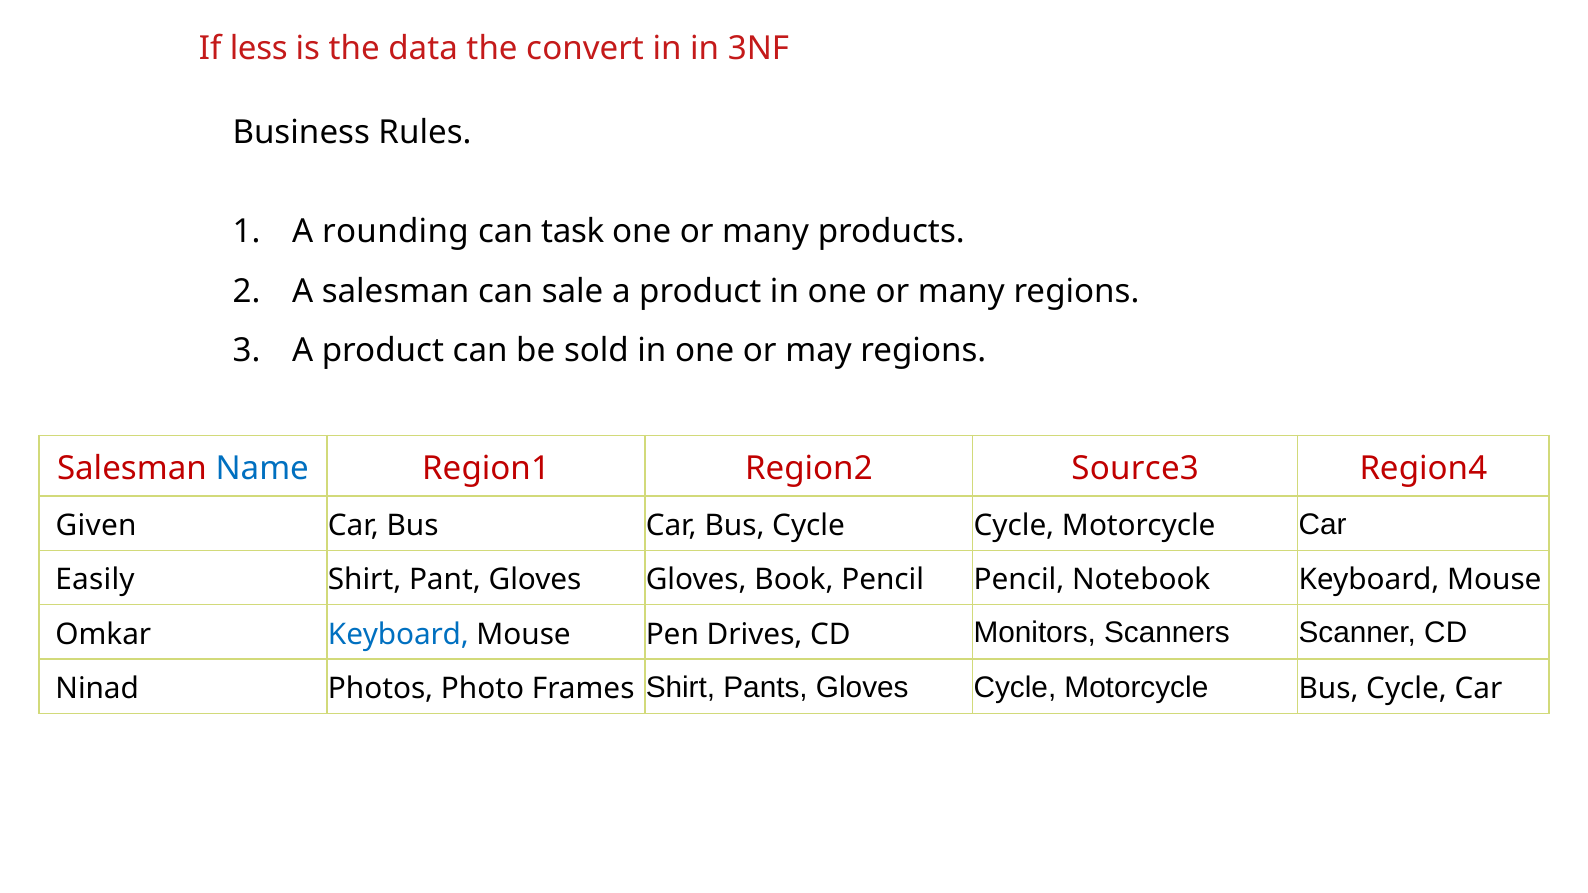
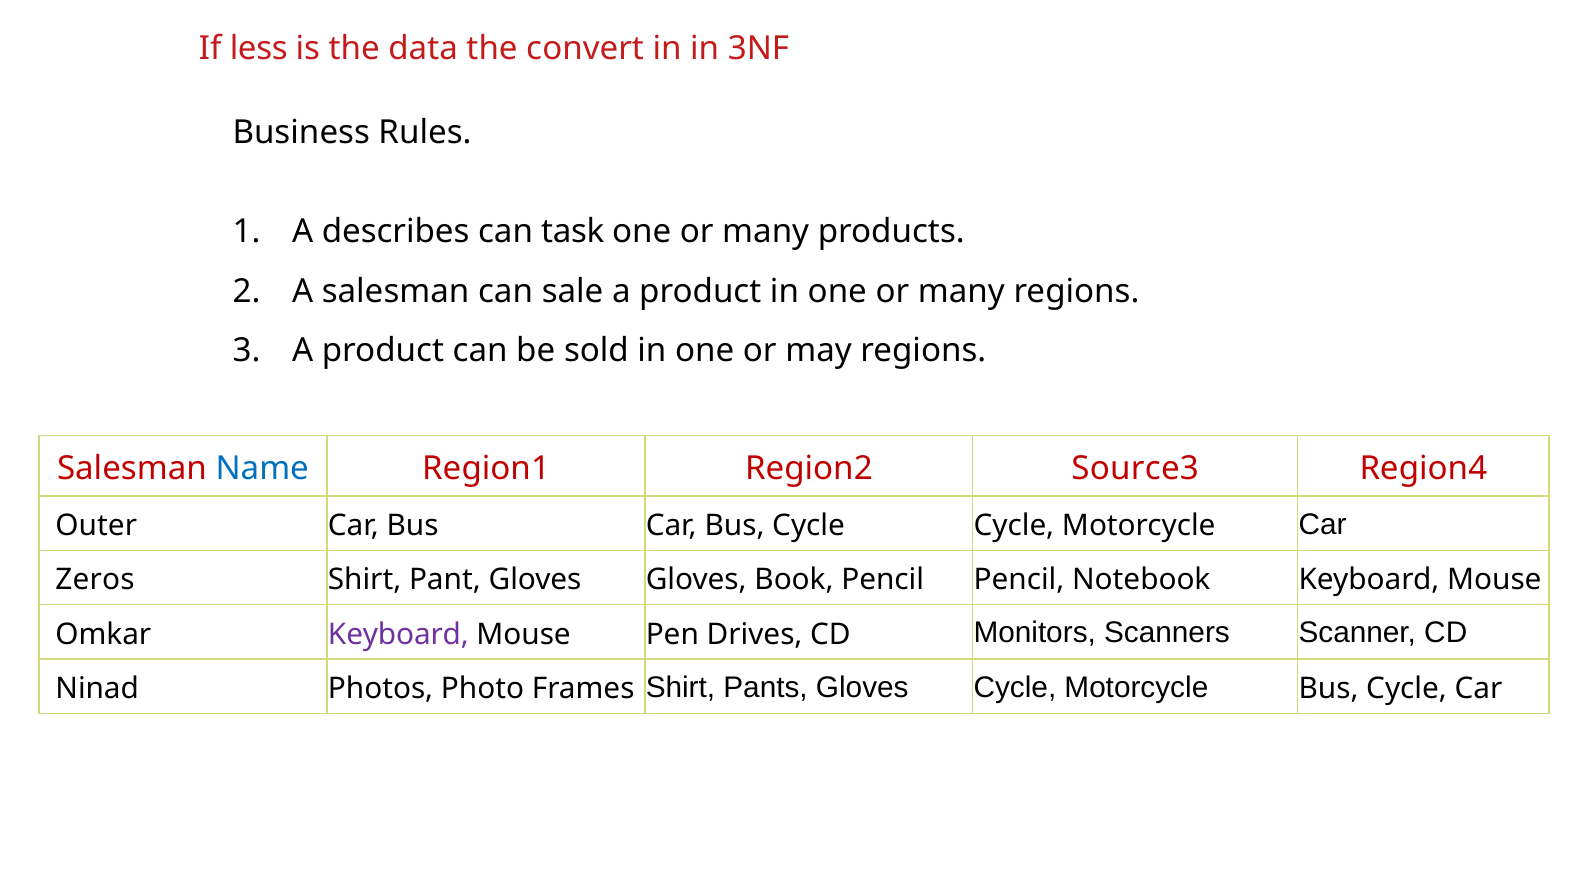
rounding: rounding -> describes (396, 232)
Given: Given -> Outer (96, 526)
Easily: Easily -> Zeros (95, 580)
Keyboard colour: blue -> purple (398, 634)
